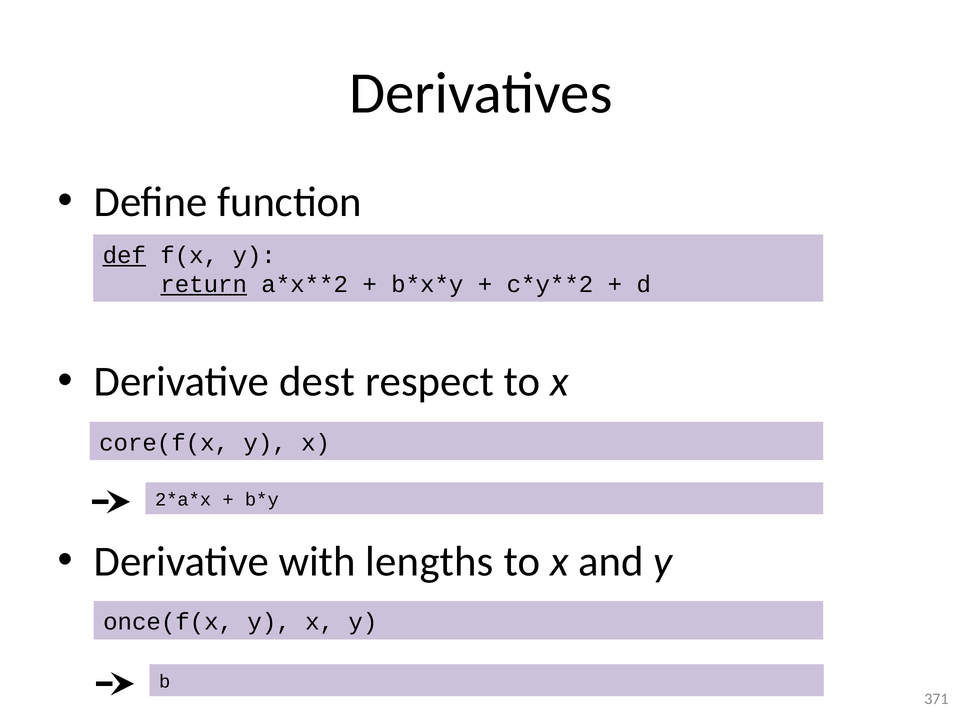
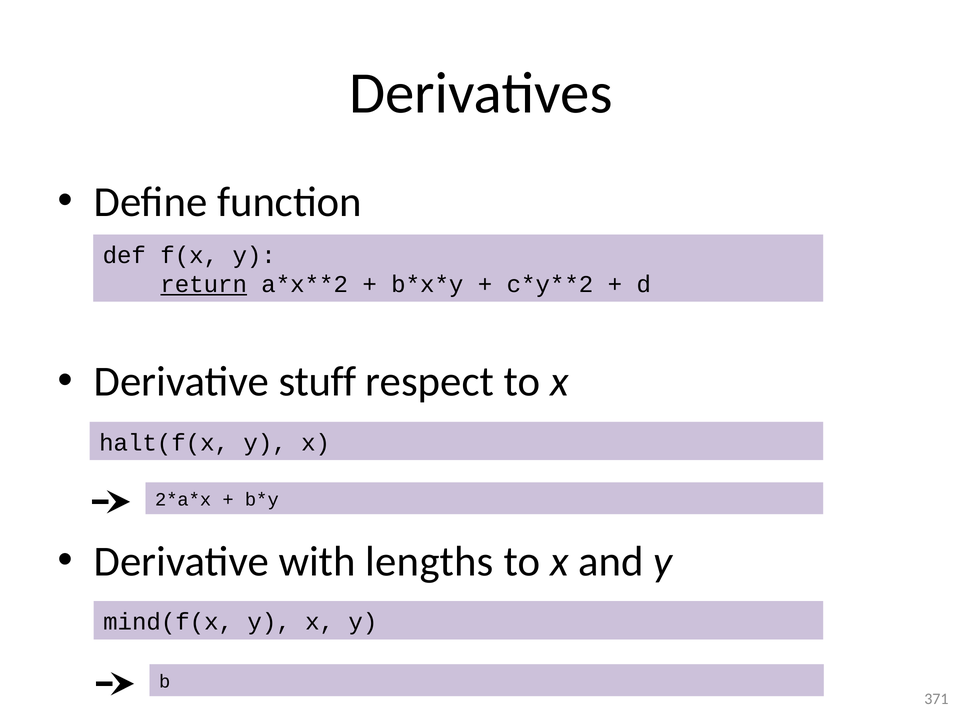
def underline: present -> none (124, 255)
dest: dest -> stuff (317, 381)
core(f(x: core(f(x -> halt(f(x (164, 442)
once(f(x: once(f(x -> mind(f(x (168, 622)
